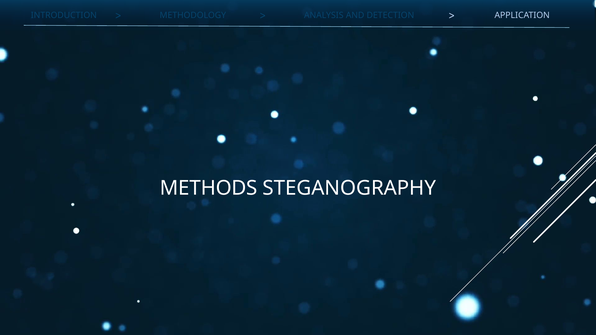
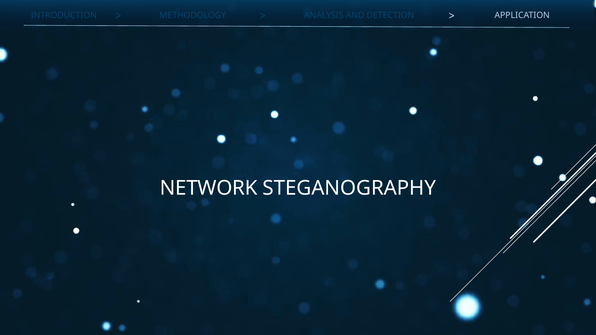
METHODS: METHODS -> NETWORK (209, 188)
